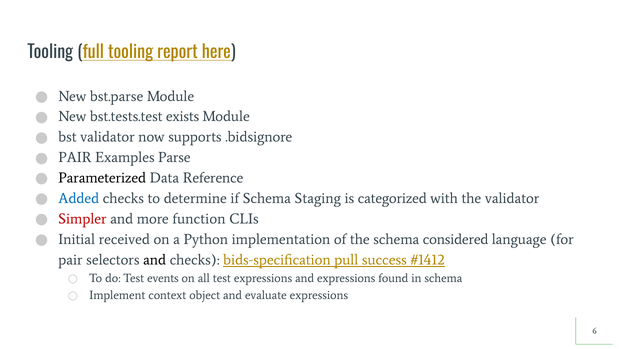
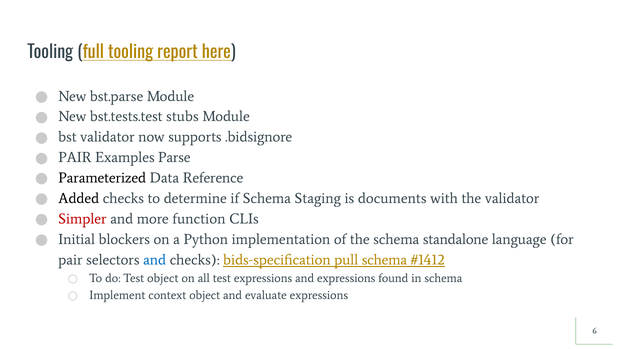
exists: exists -> stubs (182, 117)
Added colour: blue -> black (79, 198)
categorized: categorized -> documents (392, 198)
received: received -> blockers (124, 239)
considered: considered -> standalone (456, 239)
and colour: black -> blue (155, 260)
pull success: success -> schema (384, 260)
Test events: events -> object (163, 278)
